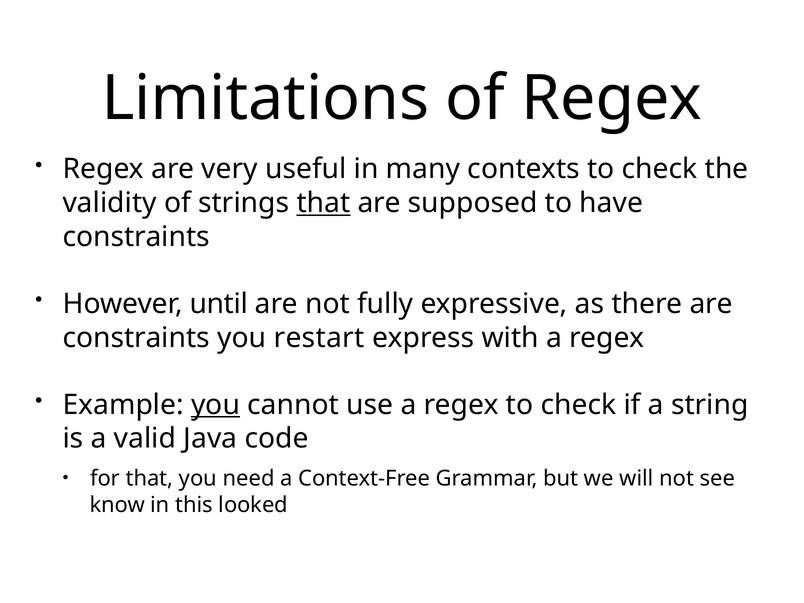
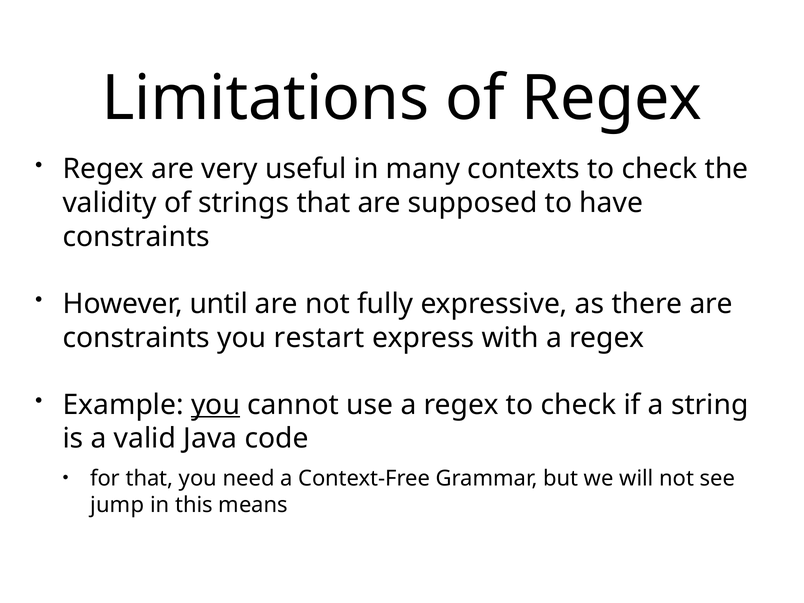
that underline: present -> none (323, 203)
know: know -> jump (117, 505)
looked: looked -> means (253, 505)
